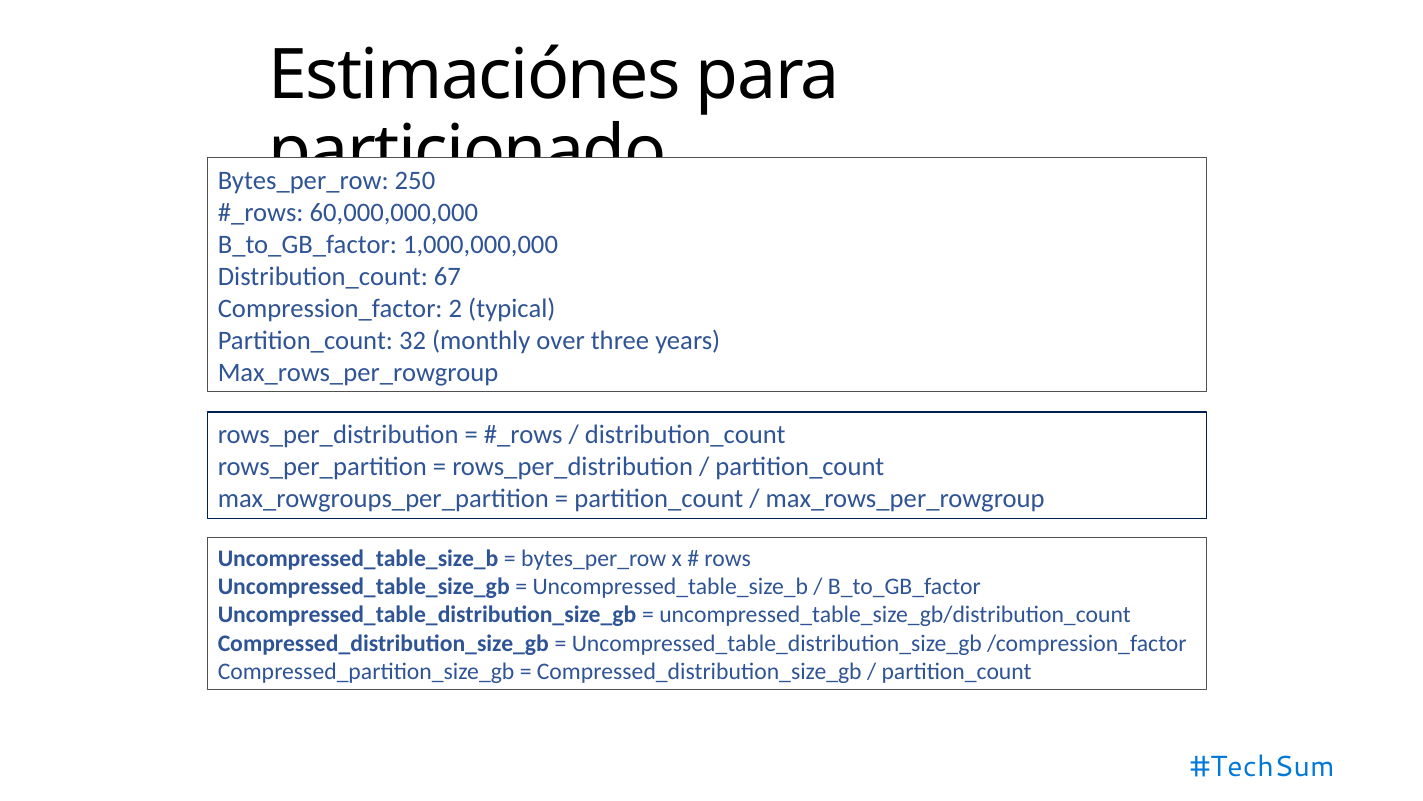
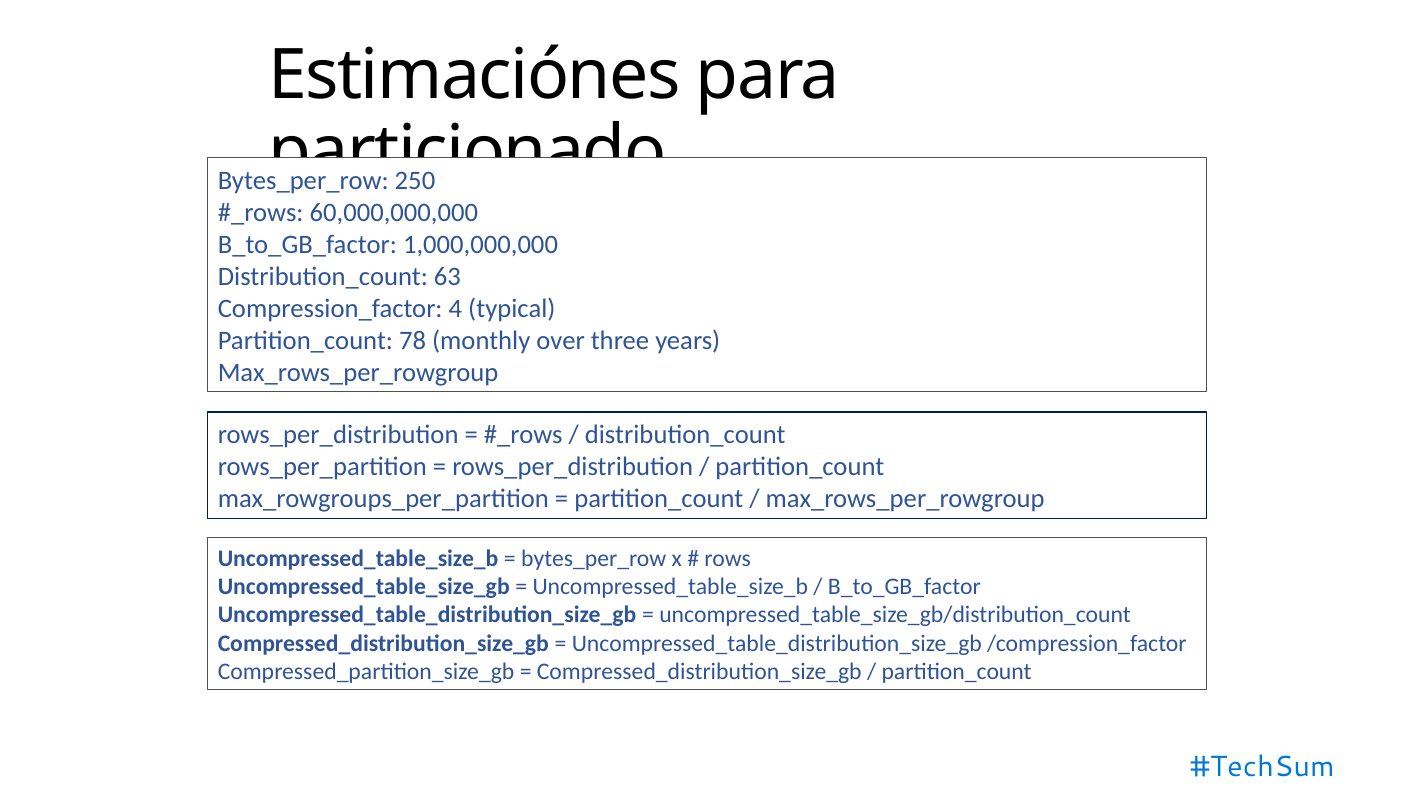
67: 67 -> 63 (447, 276)
2: 2 -> 4 (455, 308)
32: 32 -> 78 (413, 340)
